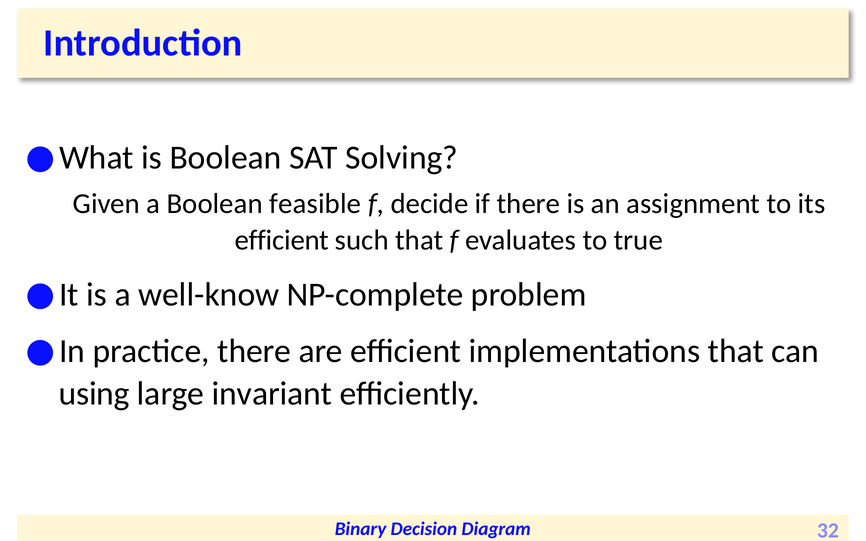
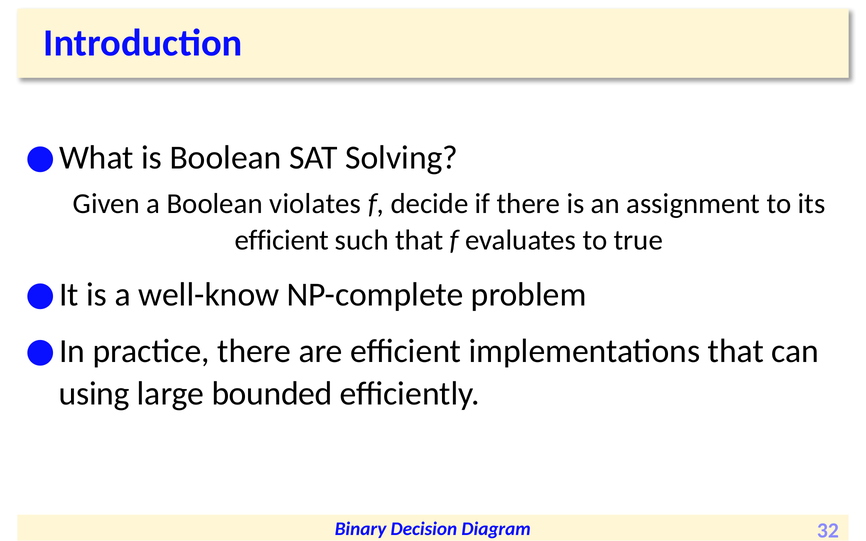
feasible: feasible -> violates (315, 204)
invariant: invariant -> bounded (272, 394)
